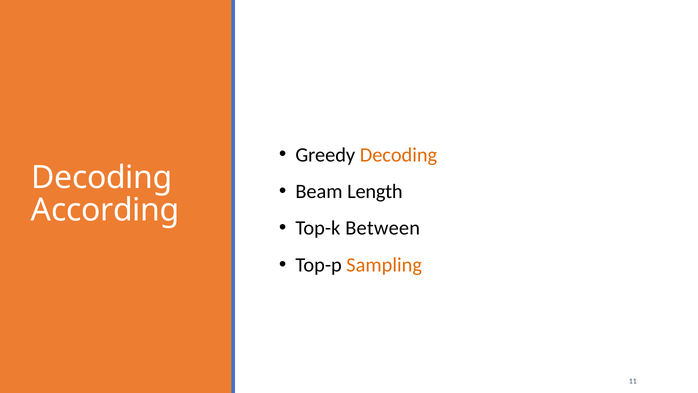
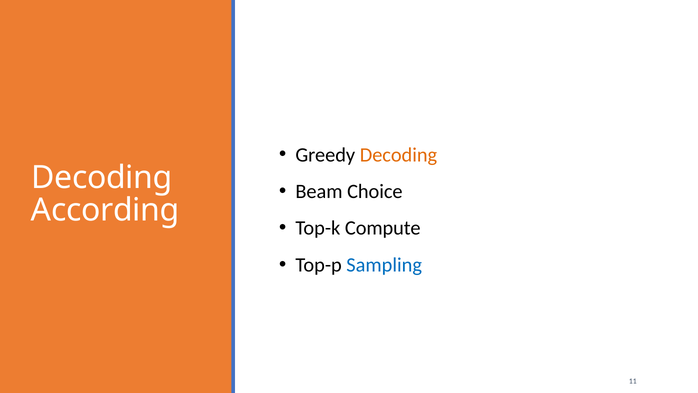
Length: Length -> Choice (375, 191)
Between: Between -> Compute (383, 228)
Sampling colour: orange -> blue (384, 265)
